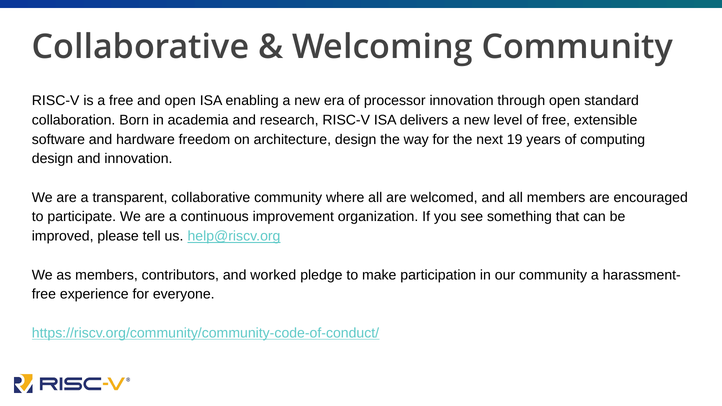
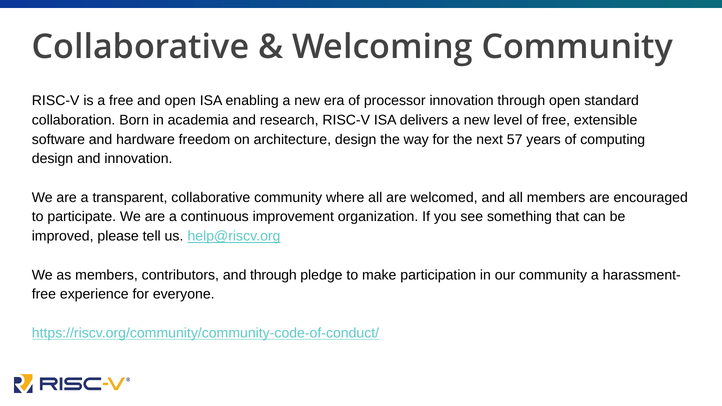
19: 19 -> 57 (515, 139)
and worked: worked -> through (273, 275)
